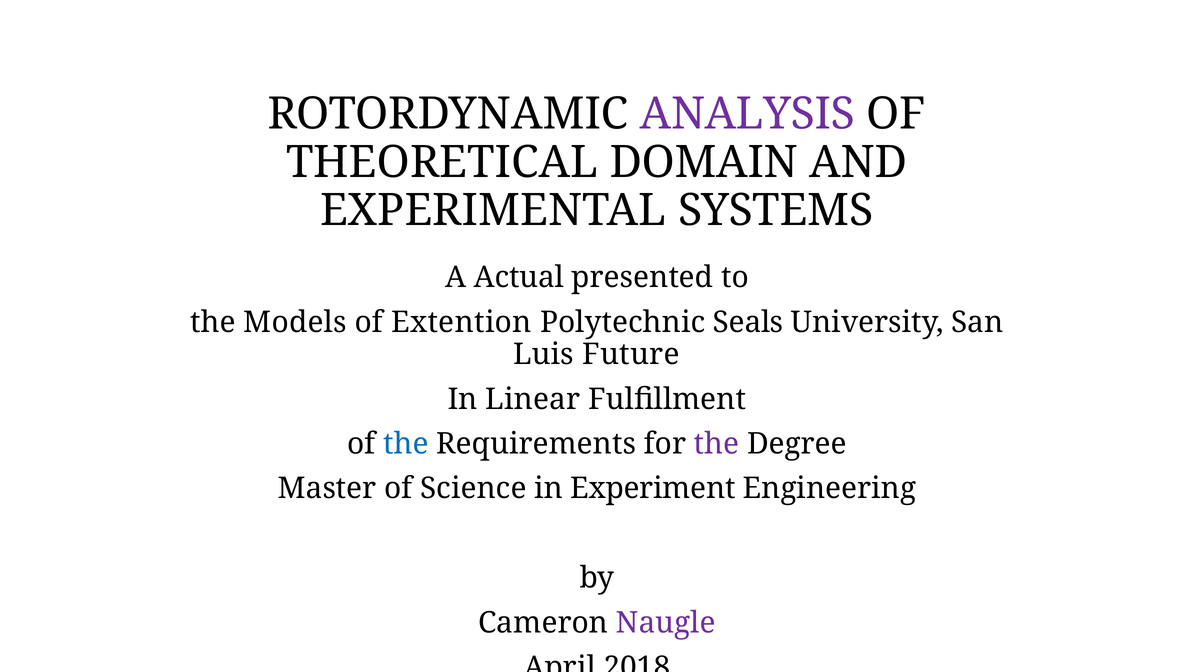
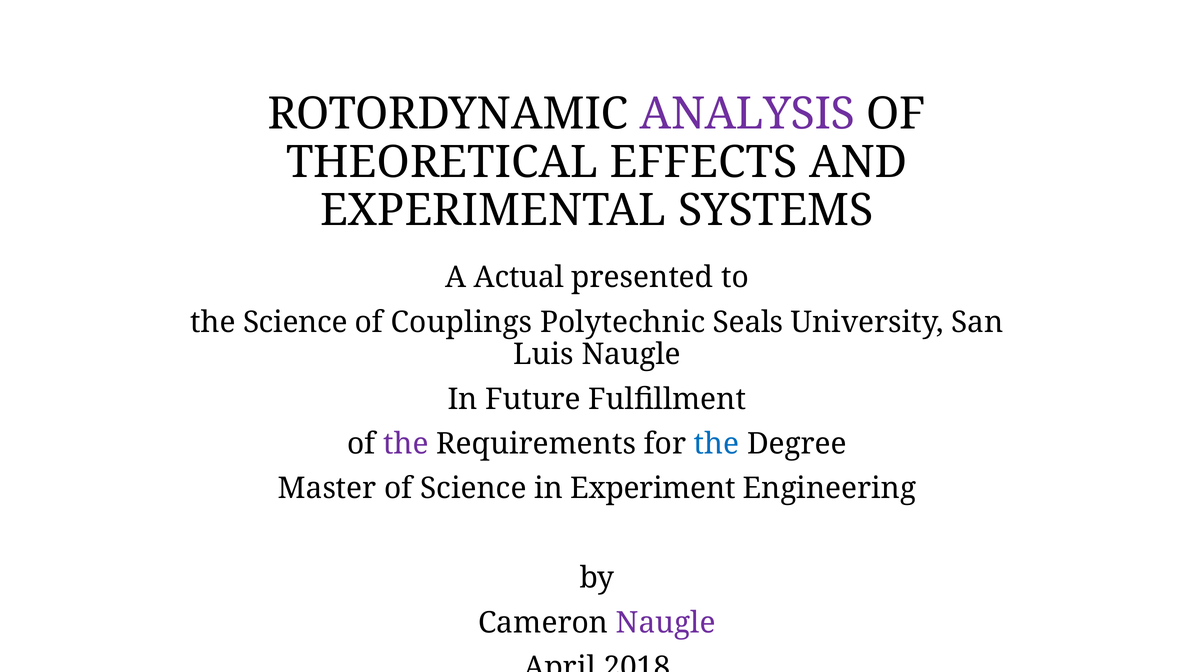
DOMAIN: DOMAIN -> EFFECTS (704, 162)
the Models: Models -> Science (295, 322)
Extention: Extention -> Couplings (462, 322)
Luis Future: Future -> Naugle (631, 354)
Linear: Linear -> Future (533, 399)
the colour: blue -> purple (406, 444)
the colour: purple -> blue (717, 444)
